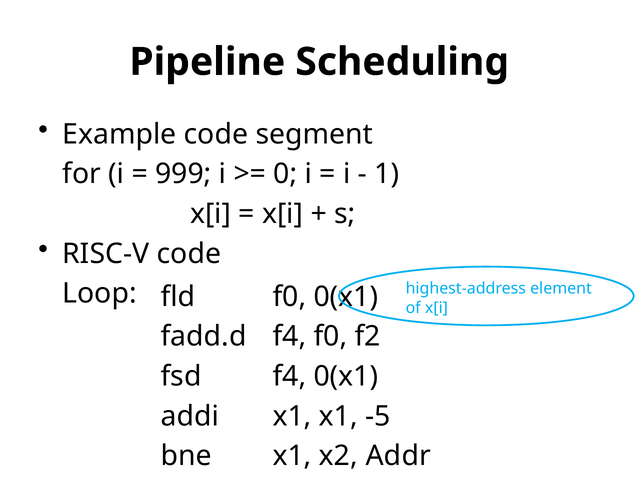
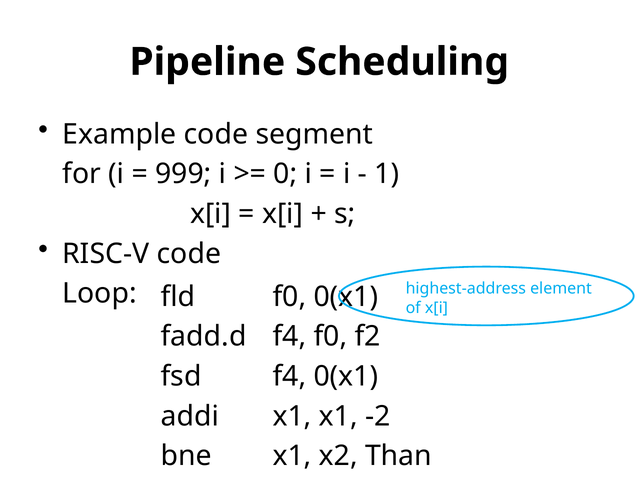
-5: -5 -> -2 (378, 416)
Addr: Addr -> Than (398, 455)
